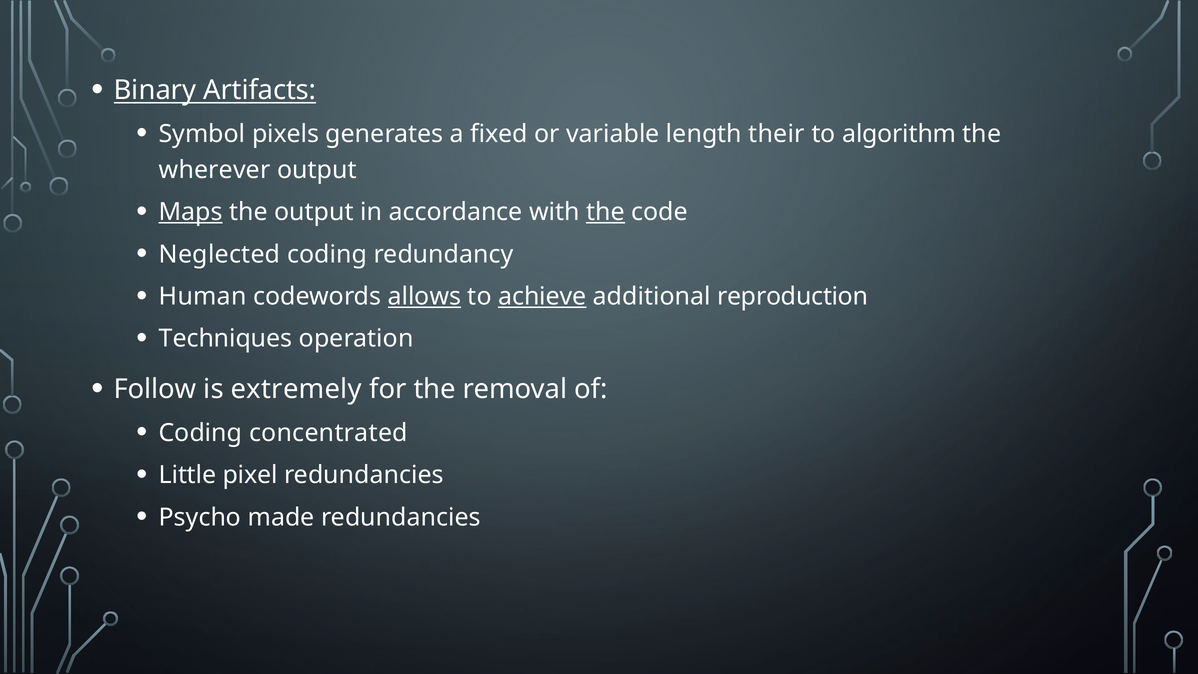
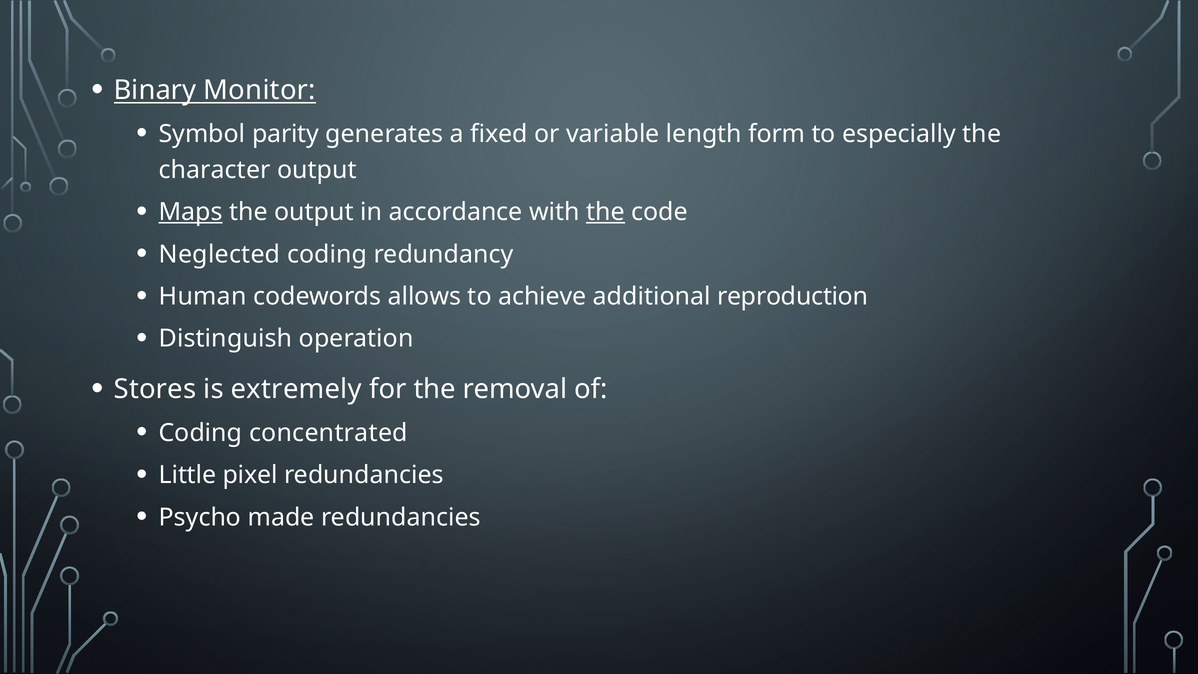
Artifacts: Artifacts -> Monitor (260, 90)
pixels: pixels -> parity (286, 134)
their: their -> form (777, 134)
algorithm: algorithm -> especially (899, 134)
wherever: wherever -> character (215, 170)
allows underline: present -> none (424, 296)
achieve underline: present -> none (542, 296)
Techniques: Techniques -> Distinguish (225, 339)
Follow: Follow -> Stores (155, 389)
